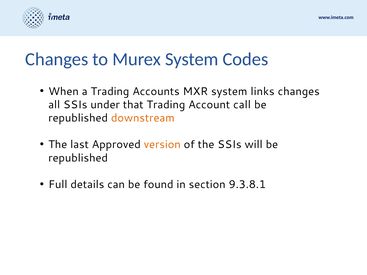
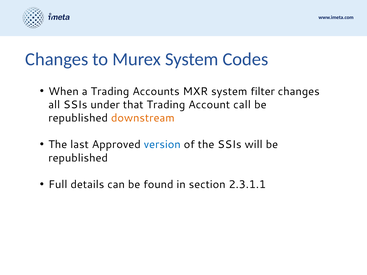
links: links -> filter (263, 91)
version colour: orange -> blue (162, 145)
9.3.8.1: 9.3.8.1 -> 2.3.1.1 (247, 185)
